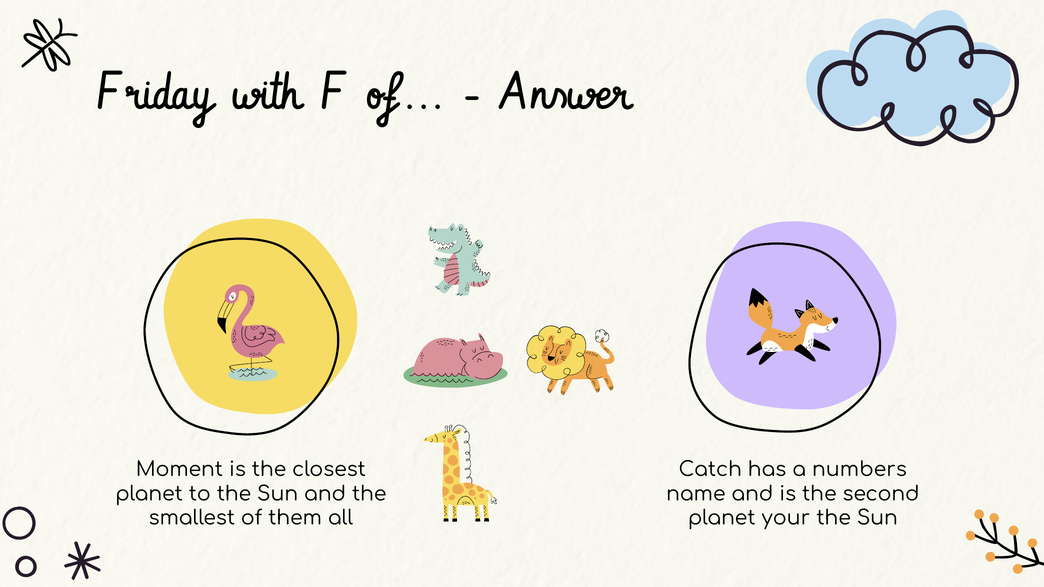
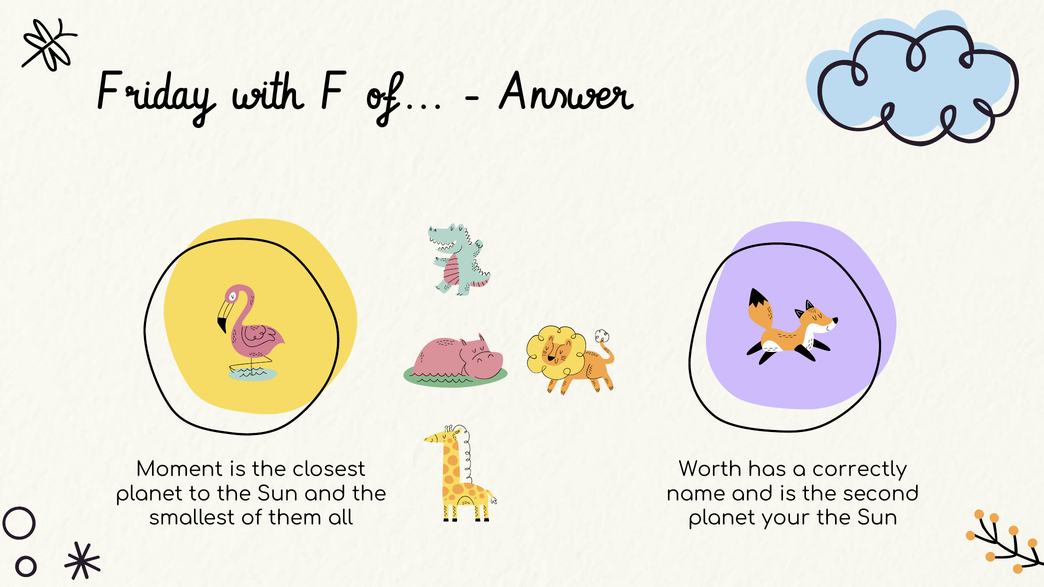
Catch: Catch -> Worth (710, 470)
numbers: numbers -> correctly (859, 470)
